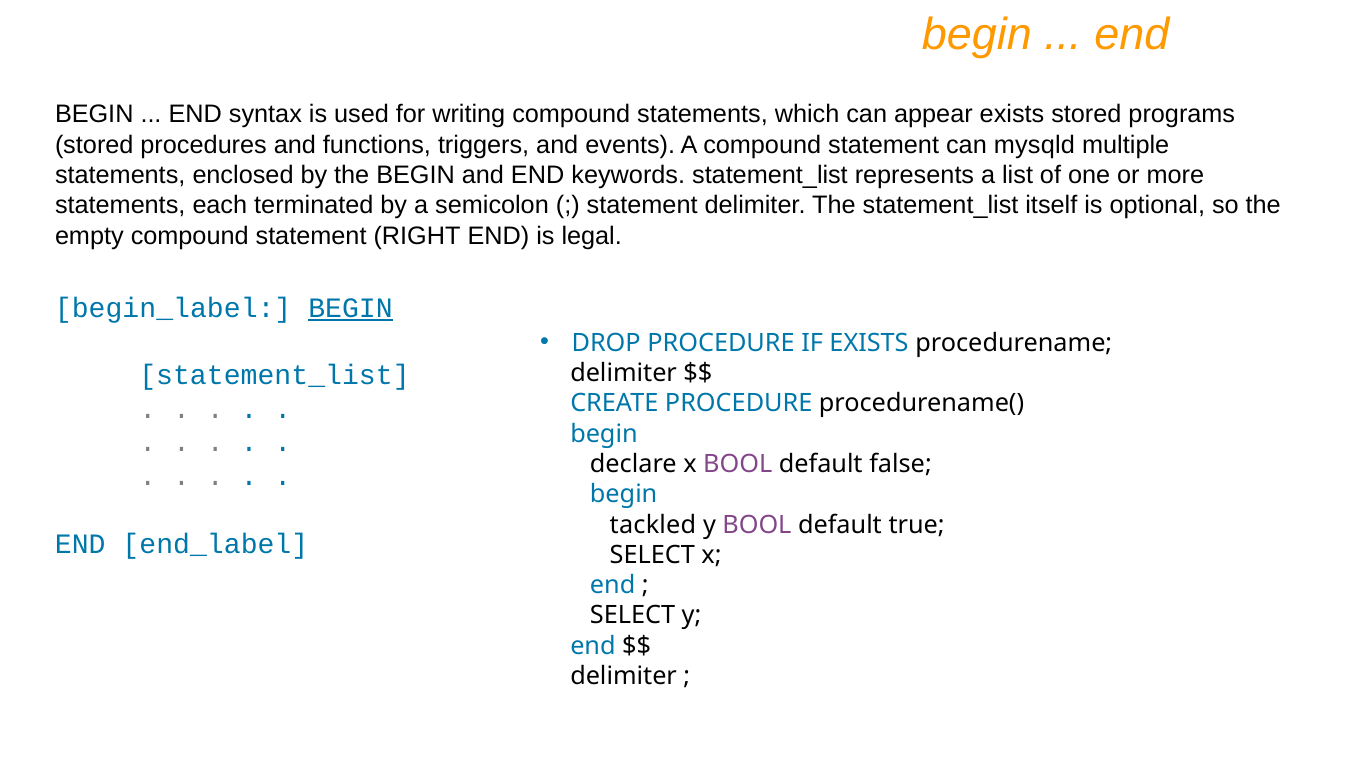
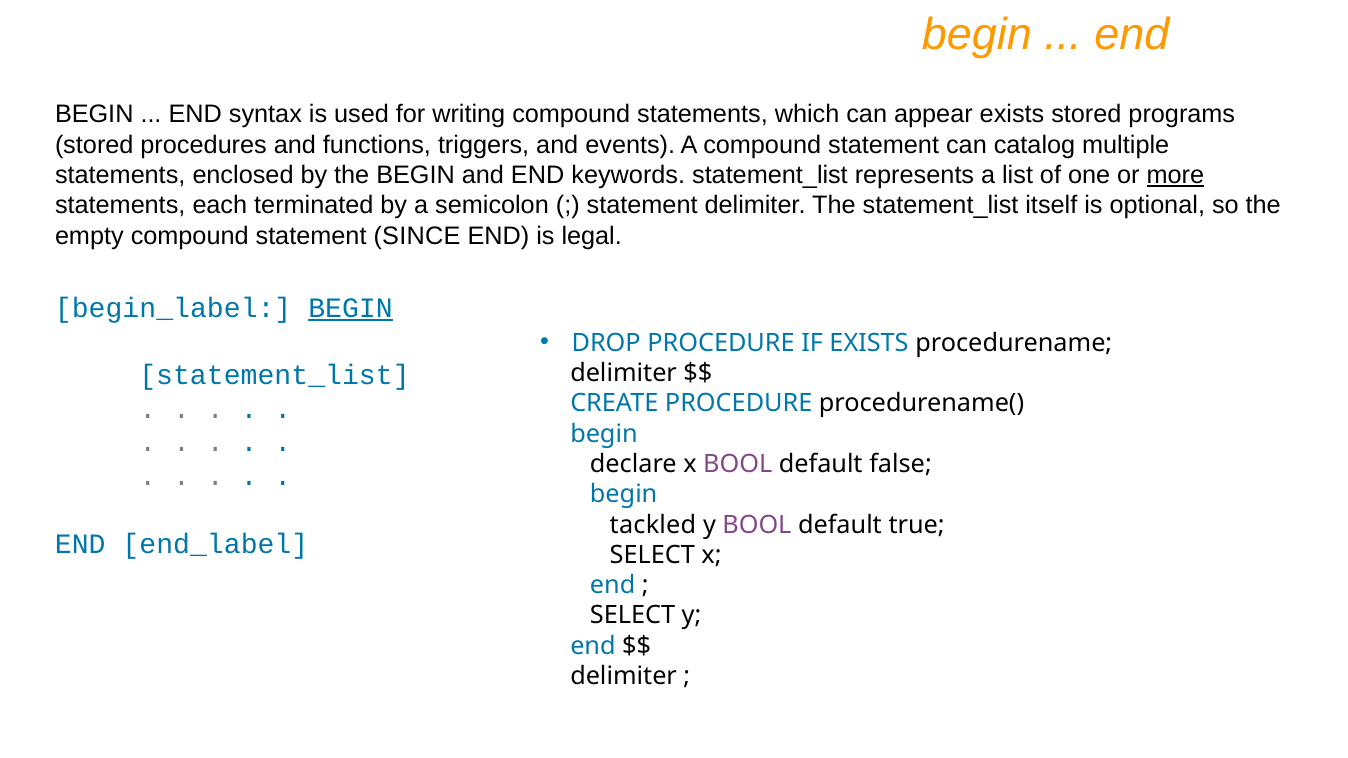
mysqld: mysqld -> catalog (1035, 145)
more underline: none -> present (1175, 175)
RIGHT: RIGHT -> SINCE (417, 236)
